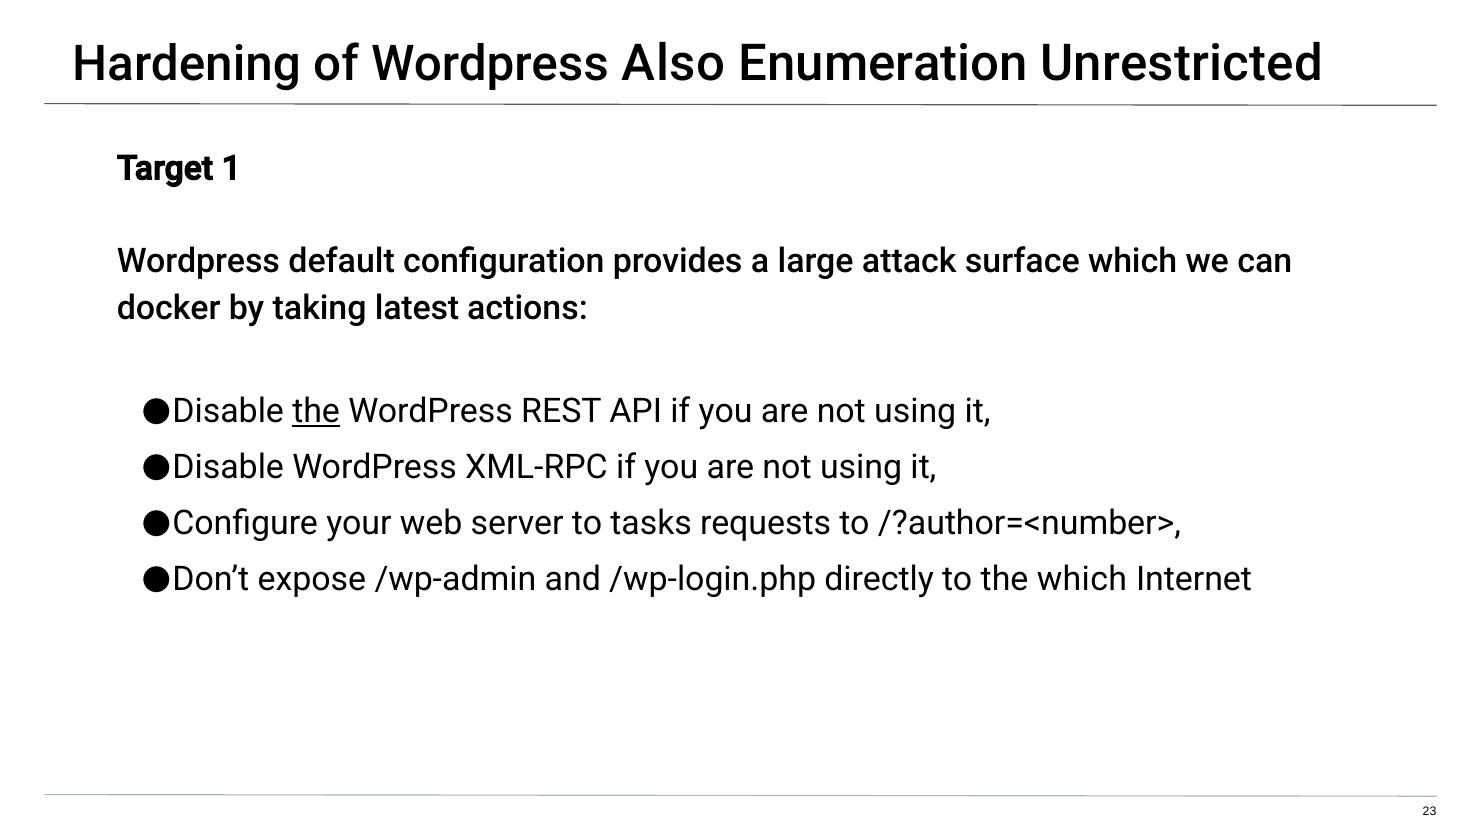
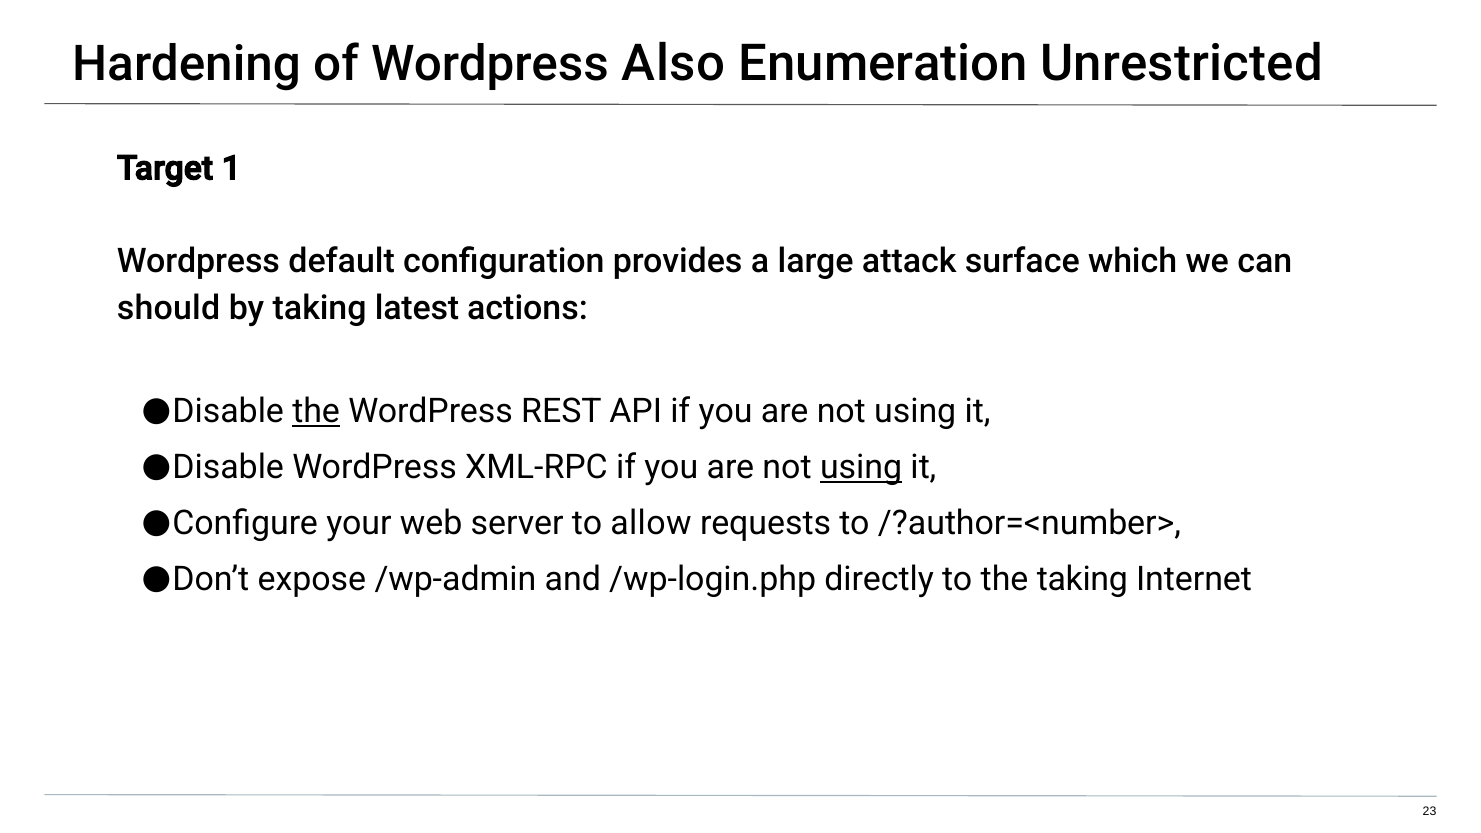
docker: docker -> should (169, 309)
using underline: none -> present (861, 468)
tasks: tasks -> allow (651, 524)
the which: which -> taking (1082, 580)
